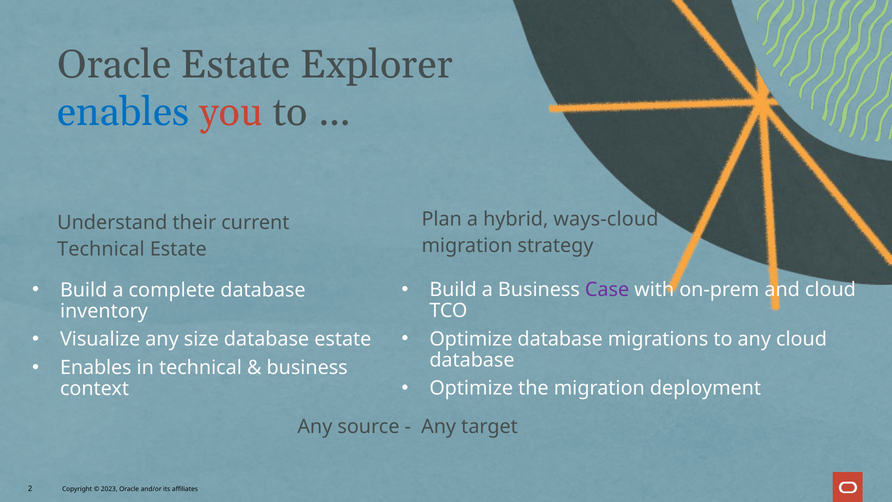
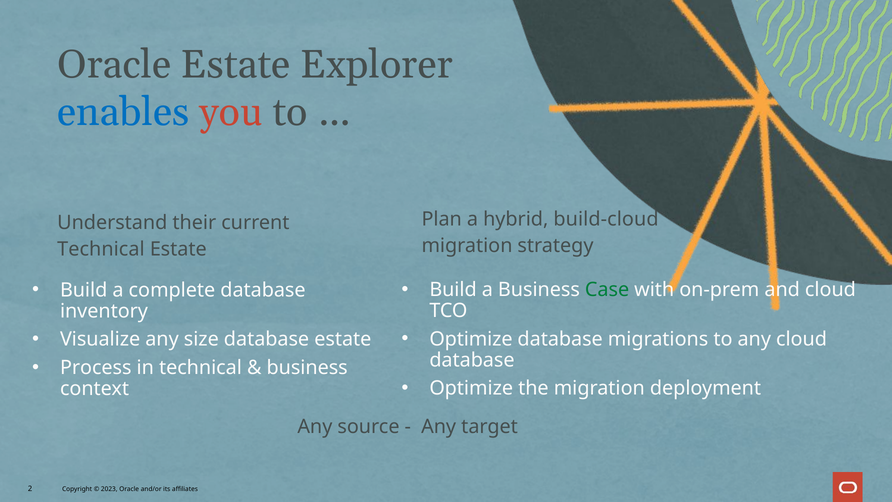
ways-cloud: ways-cloud -> build-cloud (606, 219)
Case colour: purple -> green (607, 290)
Enables: Enables -> Process (96, 368)
